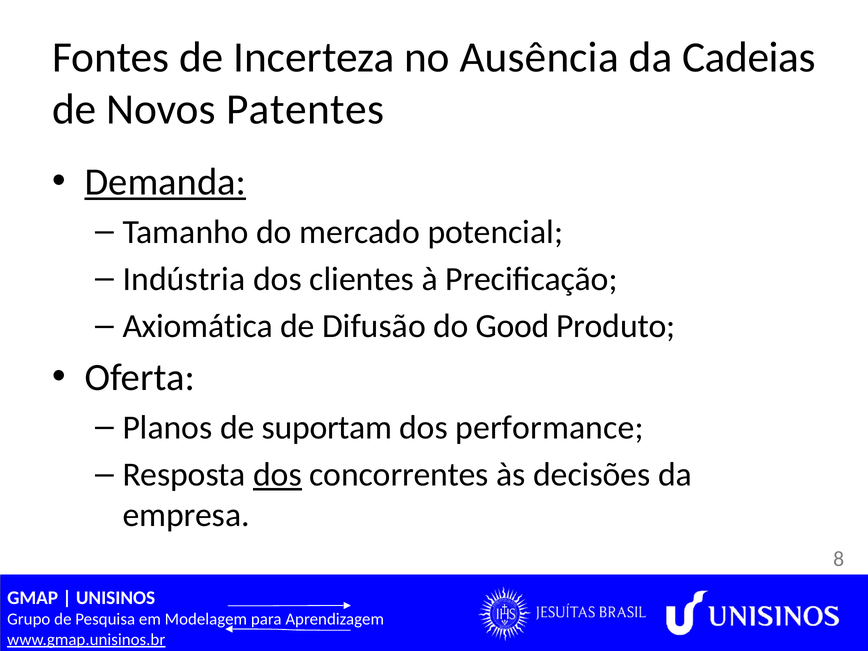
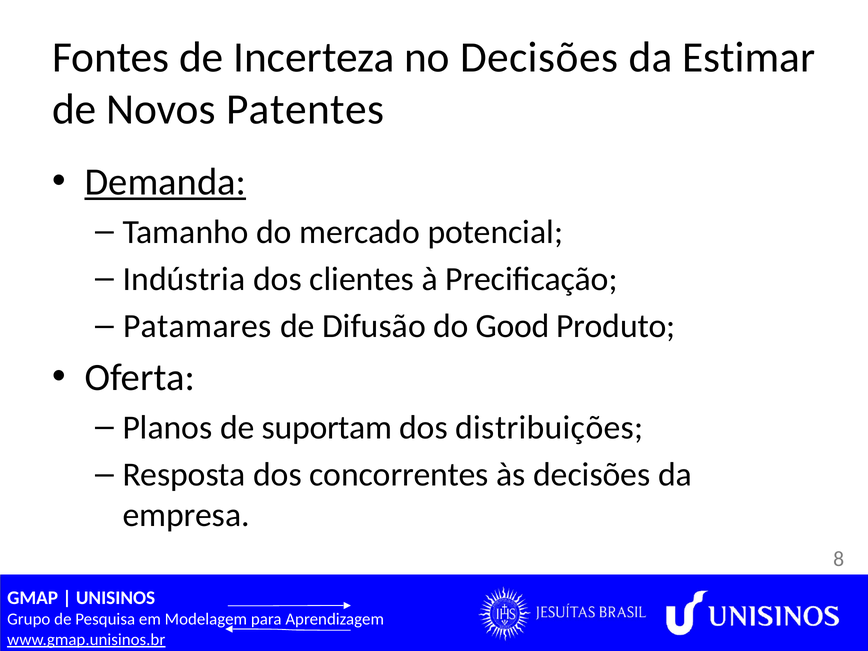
no Ausência: Ausência -> Decisões (539, 57)
Cadeias: Cadeias -> Estimar (749, 57)
Axiomática: Axiomática -> Patamares (197, 326)
performance: performance -> distribuições (549, 428)
dos underline: present -> none (277, 475)
